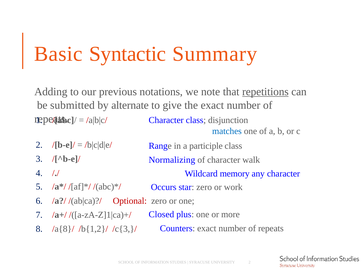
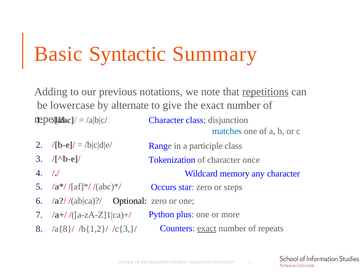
submitted: submitted -> lowercase (72, 105)
Normalizing: Normalizing -> Tokenization (172, 160)
walk: walk -> once (251, 160)
work: work -> steps (233, 187)
Optional colour: red -> black (130, 201)
Closed: Closed -> Python (161, 215)
exact underline: none -> present (207, 229)
